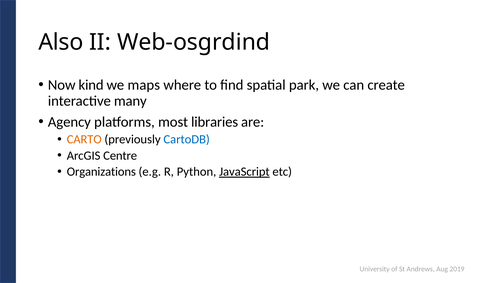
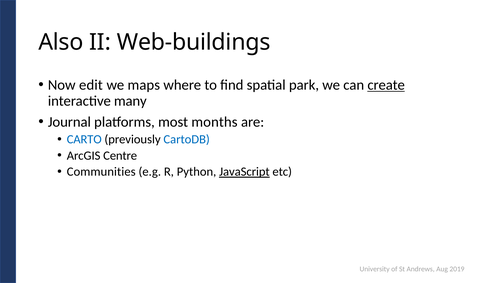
Web-osgrdind: Web-osgrdind -> Web-buildings (194, 42)
kind: kind -> edit (91, 85)
create underline: none -> present (386, 85)
Agency: Agency -> Journal (69, 122)
libraries: libraries -> months (214, 122)
CARTO colour: orange -> blue (84, 140)
Organizations: Organizations -> Communities (101, 172)
